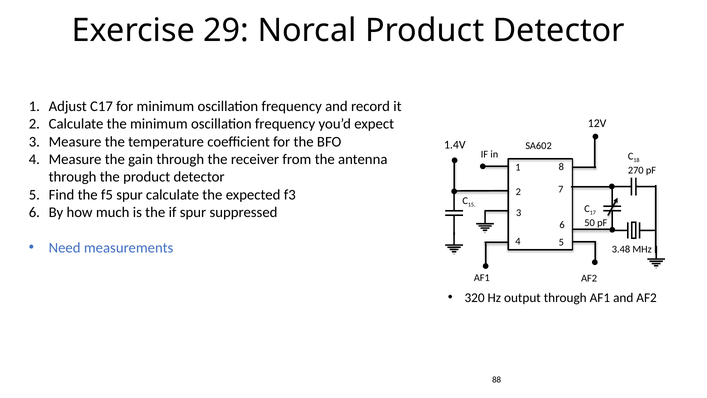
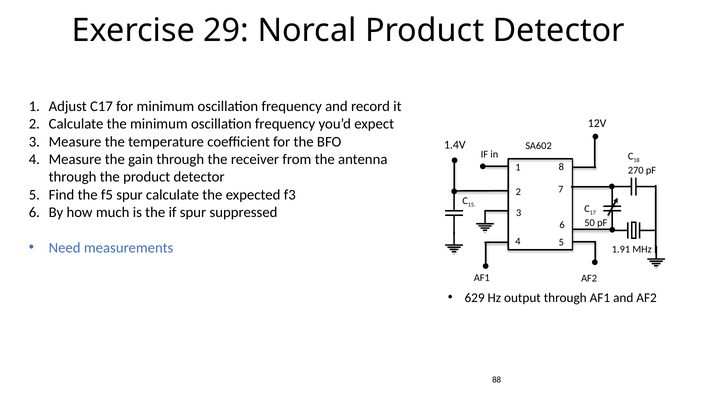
3.48: 3.48 -> 1.91 (621, 249)
320: 320 -> 629 (475, 297)
